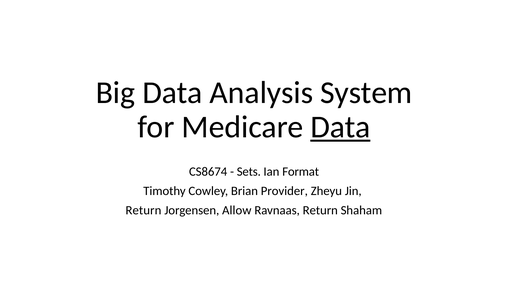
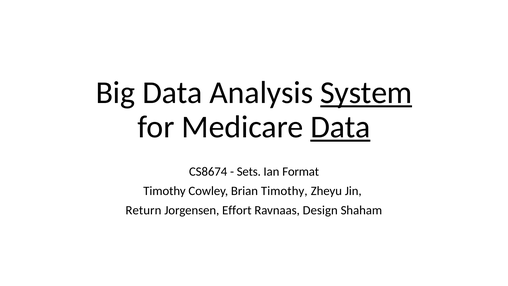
System underline: none -> present (366, 93)
Brian Provider: Provider -> Timothy (284, 191)
Allow: Allow -> Effort (237, 210)
Ravnaas Return: Return -> Design (320, 210)
